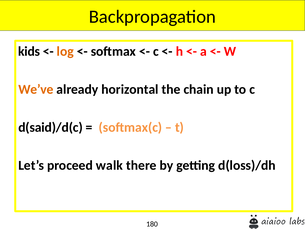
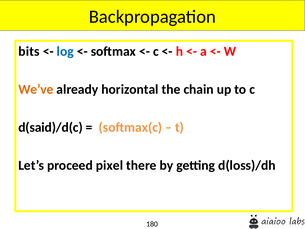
kids: kids -> bits (29, 51)
log colour: orange -> blue (65, 51)
walk: walk -> pixel (110, 165)
